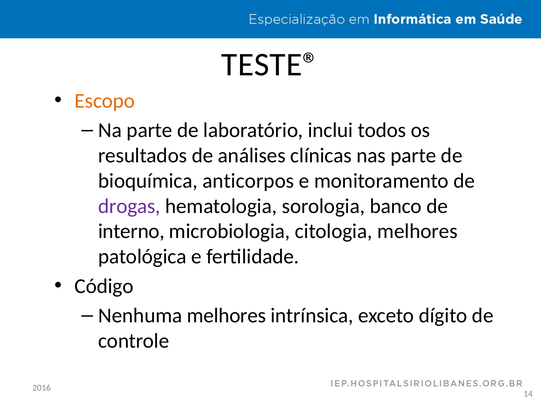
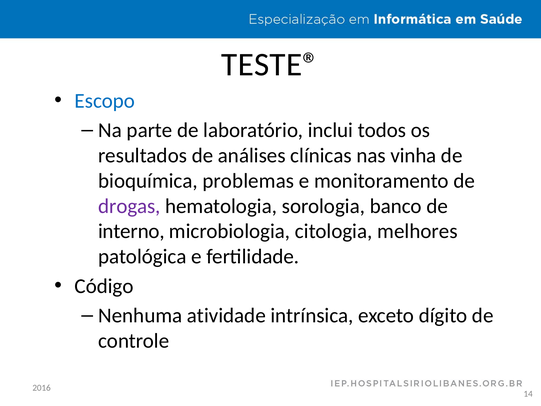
Escopo colour: orange -> blue (105, 101)
nas parte: parte -> vinha (413, 155)
anticorpos: anticorpos -> problemas (248, 181)
Nenhuma melhores: melhores -> atividade (226, 315)
